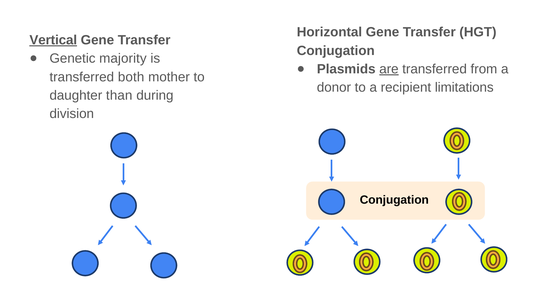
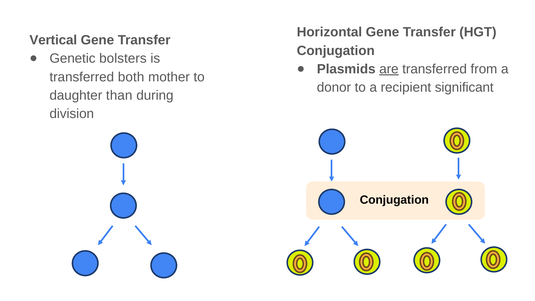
Vertical underline: present -> none (53, 40)
majority: majority -> bolsters (123, 59)
limitations: limitations -> significant (464, 88)
